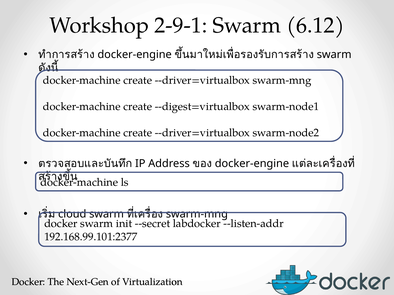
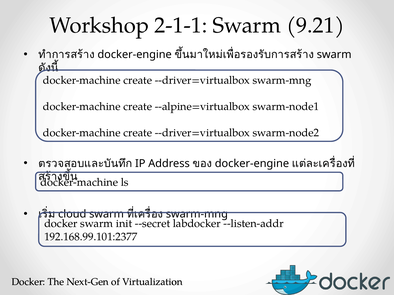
2-9-1: 2-9-1 -> 2-1-1 (181, 26)
6.12: 6.12 -> 9.21 (315, 26)
--digest=virtualbox: --digest=virtualbox -> --alpine=virtualbox (202, 107)
